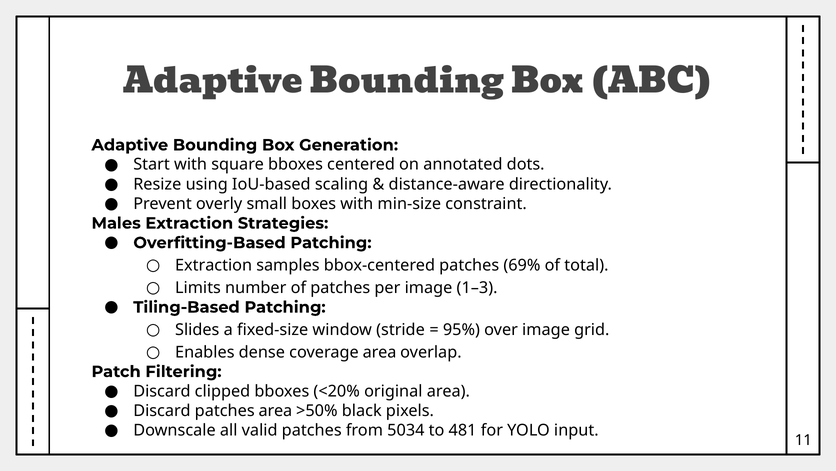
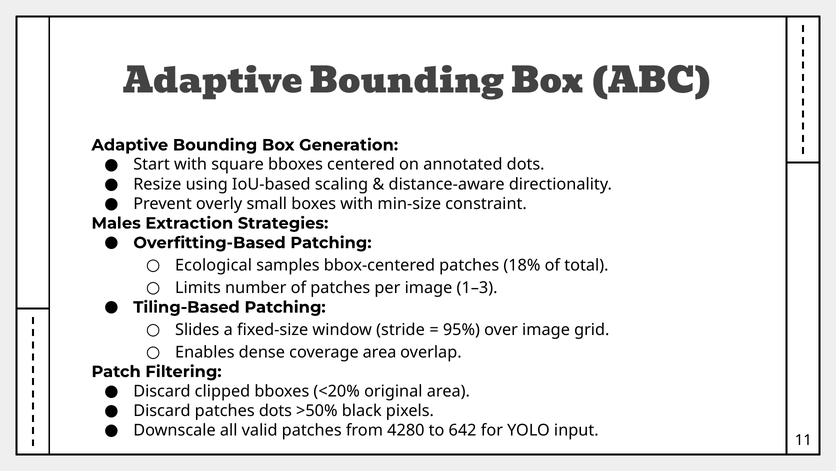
Extraction: Extraction -> Ecological (214, 265)
69%: 69% -> 18% (522, 265)
patches area: area -> dots (275, 410)
5034: 5034 -> 4280 (406, 430)
481: 481 -> 642 (463, 430)
